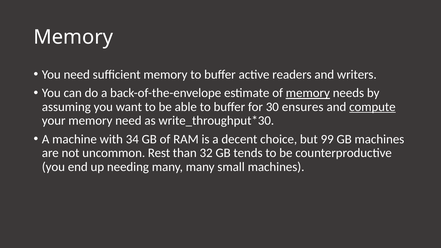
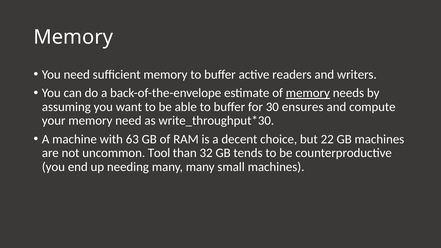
compute underline: present -> none (372, 107)
34: 34 -> 63 (132, 139)
99: 99 -> 22 (327, 139)
Rest: Rest -> Tool (159, 153)
